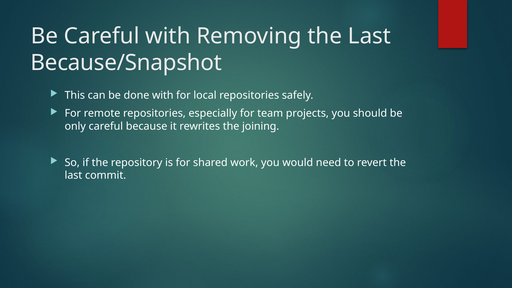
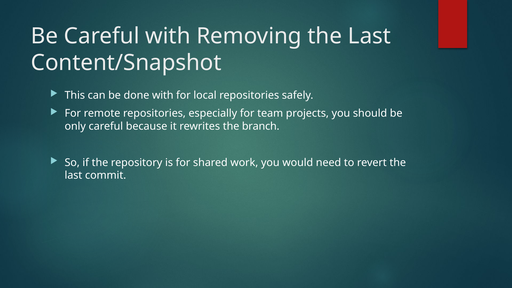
Because/Snapshot: Because/Snapshot -> Content/Snapshot (126, 63)
joining: joining -> branch (261, 126)
